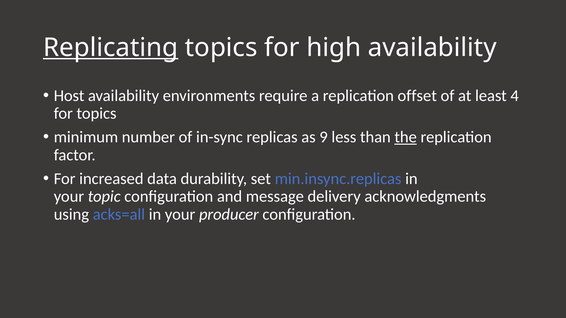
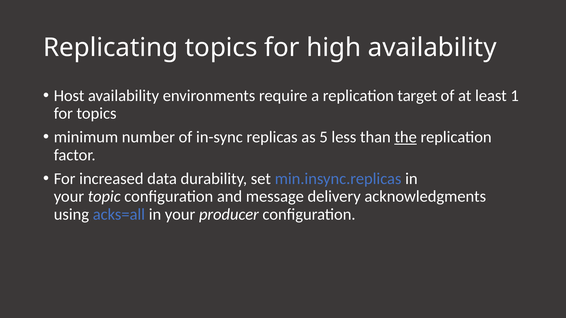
Replicating underline: present -> none (111, 48)
offset: offset -> target (417, 96)
4: 4 -> 1 (515, 96)
9: 9 -> 5 (324, 137)
